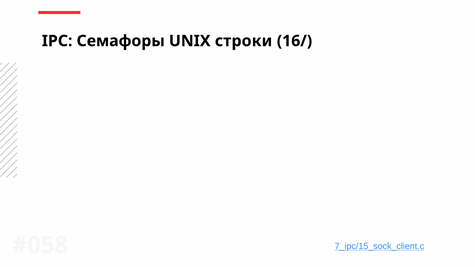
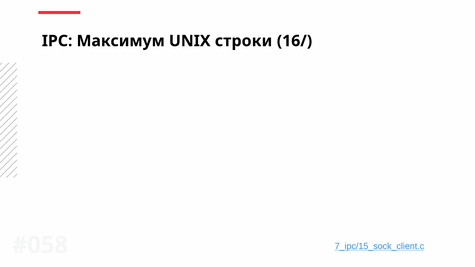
Семафоры: Семафоры -> Максимум (121, 41)
